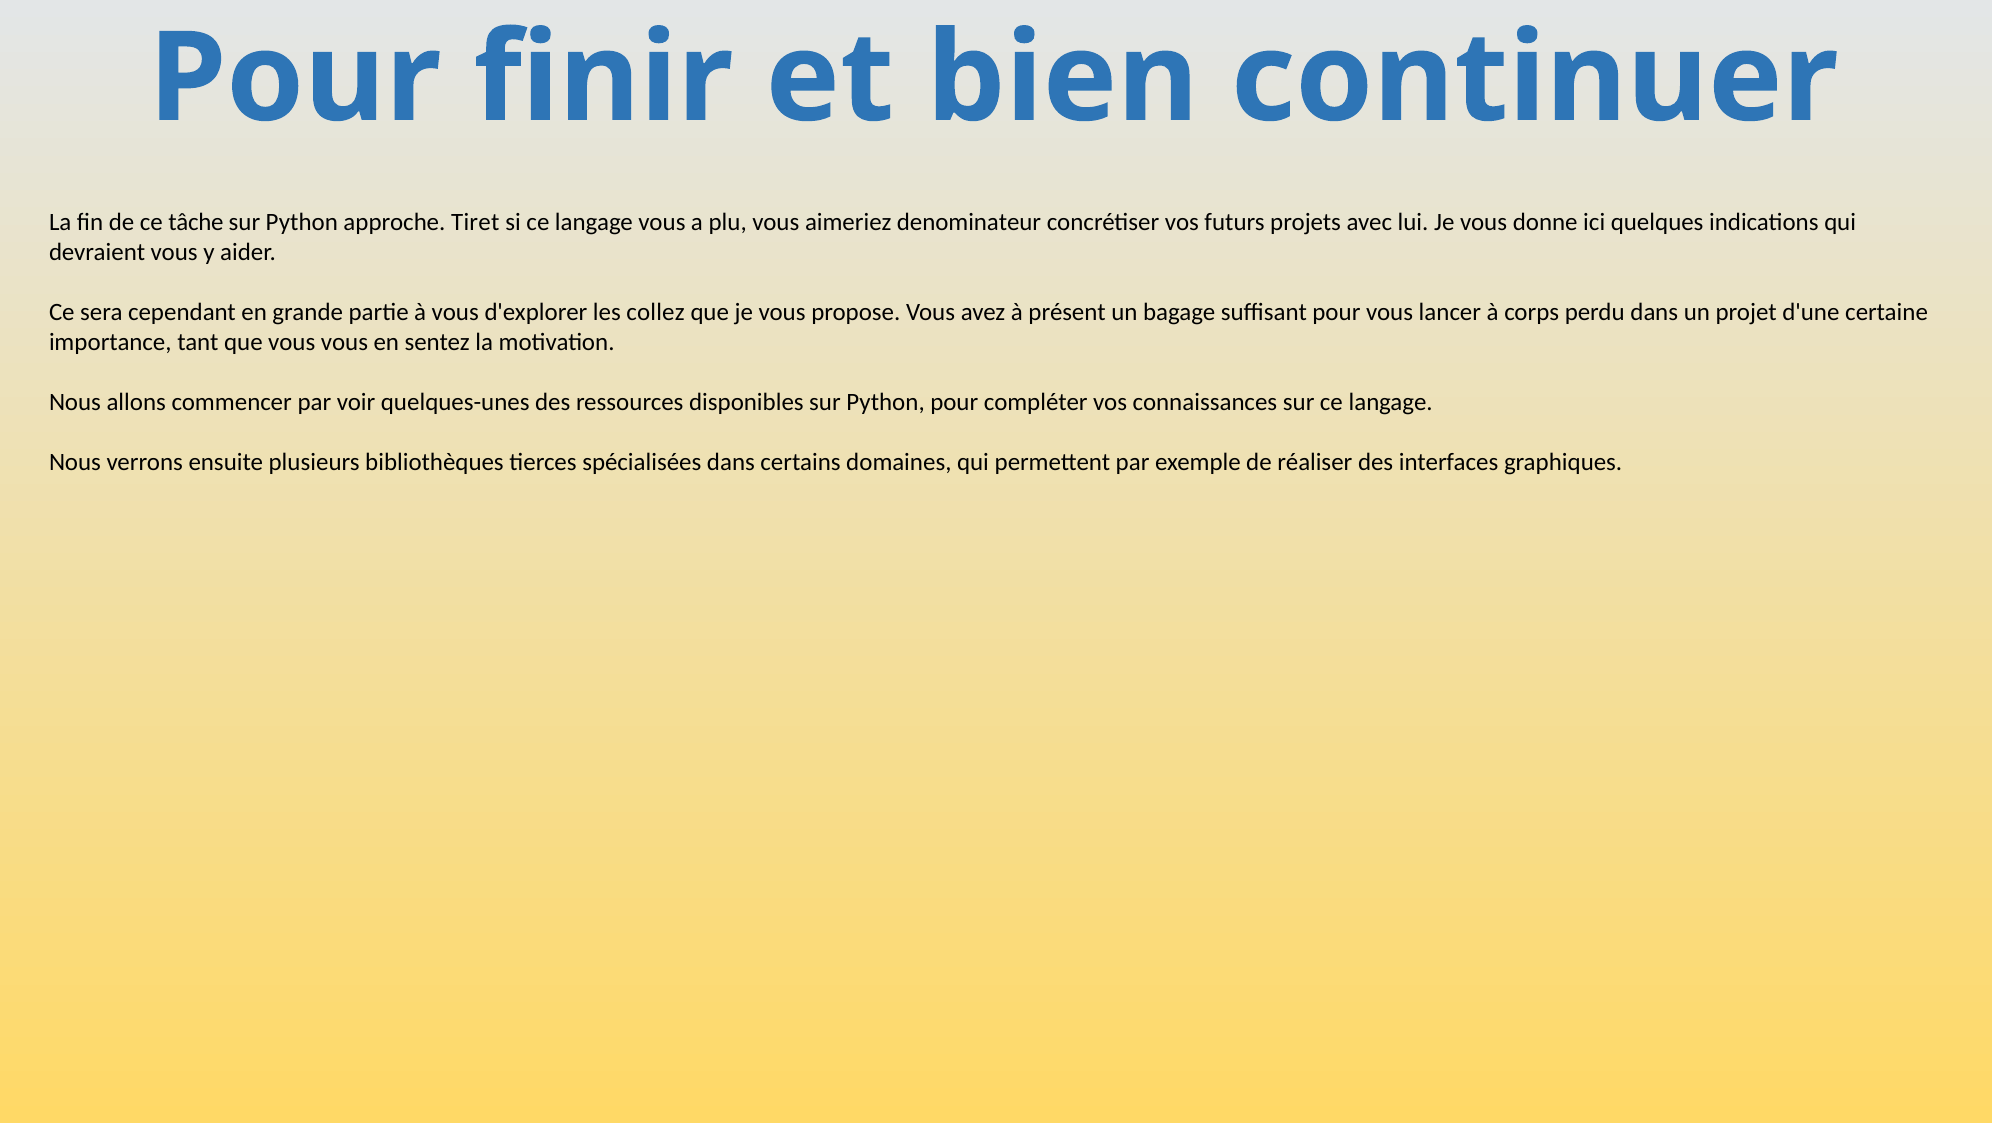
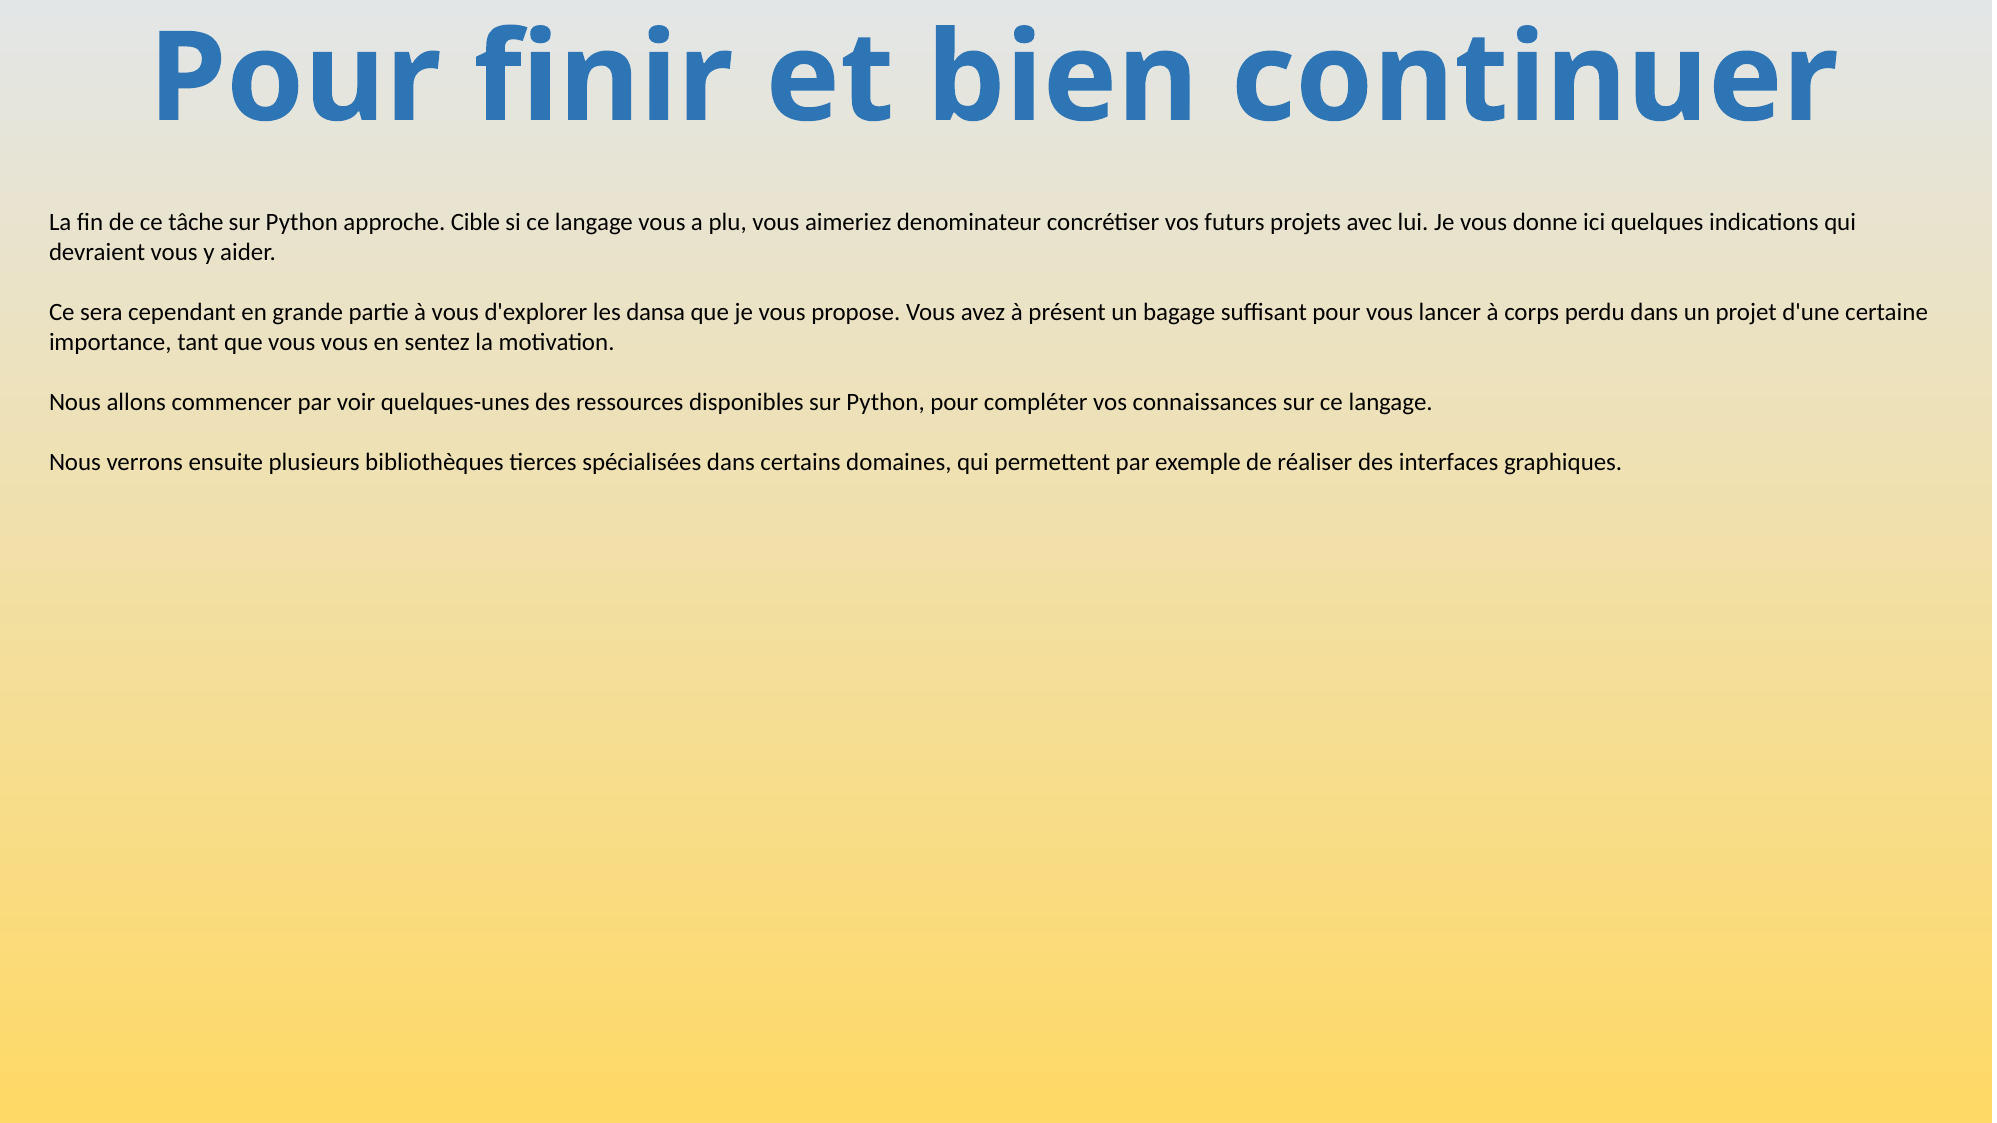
Tiret: Tiret -> Cible (476, 223)
collez: collez -> dansa (656, 312)
